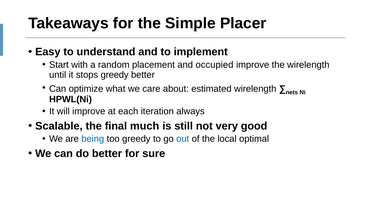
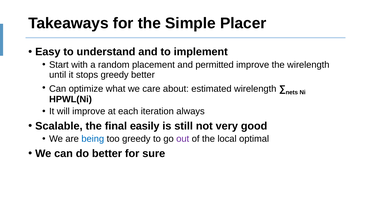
occupied: occupied -> permitted (215, 65)
much: much -> easily (145, 126)
out colour: blue -> purple (183, 139)
